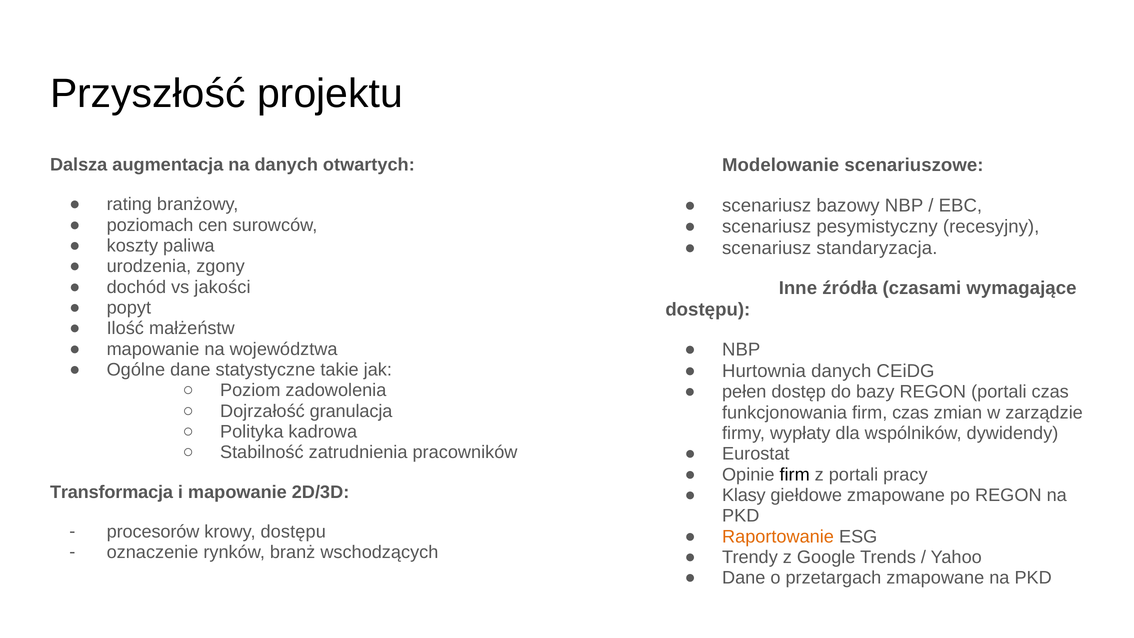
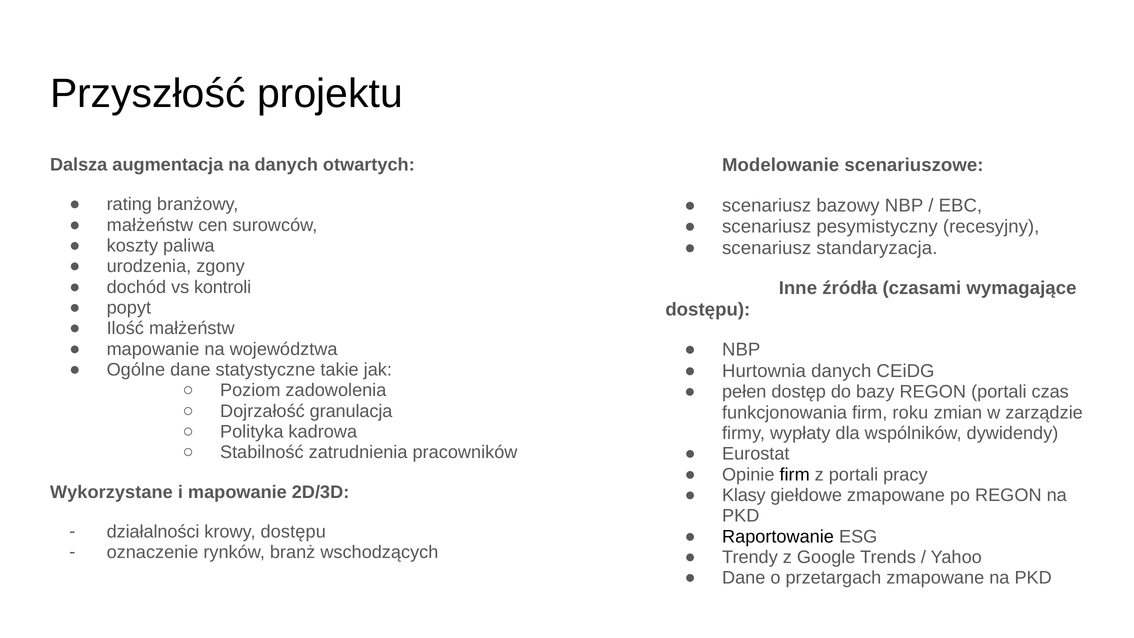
poziomach: poziomach -> małżeństw (150, 225)
jakości: jakości -> kontroli (223, 287)
firm czas: czas -> roku (910, 412)
Transformacja: Transformacja -> Wykorzystane (111, 492)
procesorów: procesorów -> działalności (153, 532)
Raportowanie colour: orange -> black (778, 537)
